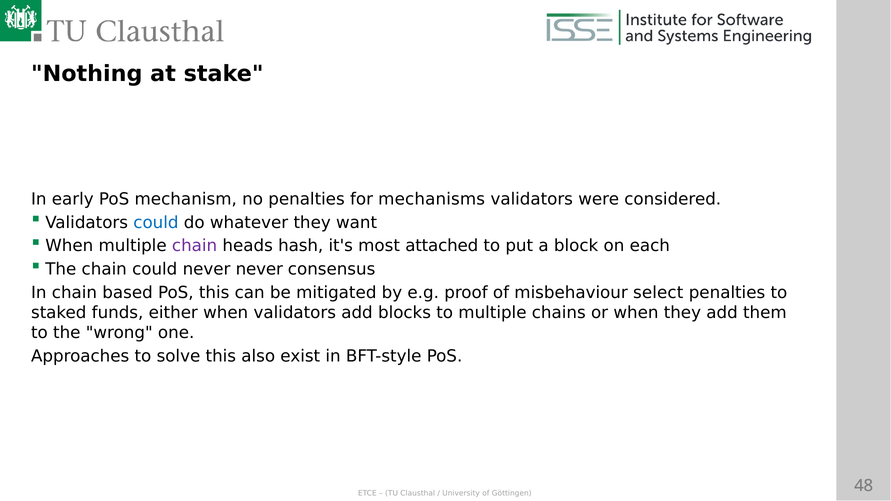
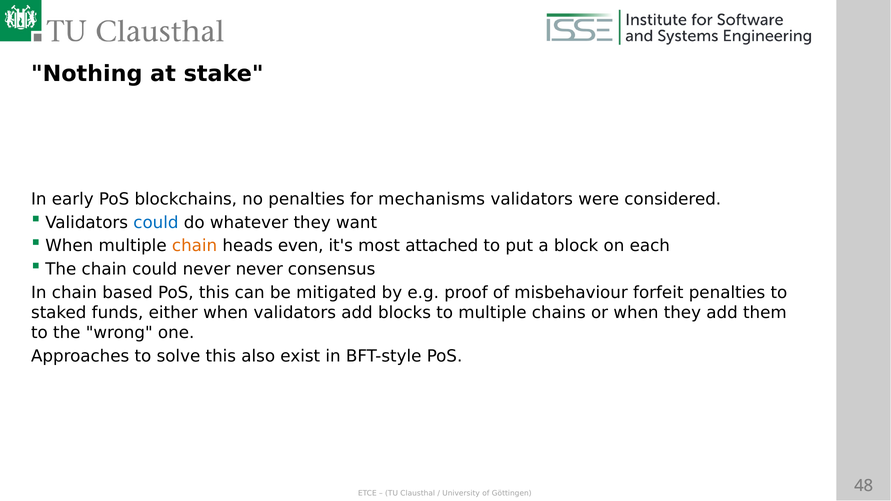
mechanism: mechanism -> blockchains (186, 199)
chain colour: purple -> orange (195, 246)
hash: hash -> even (301, 246)
select: select -> forfeit (658, 293)
